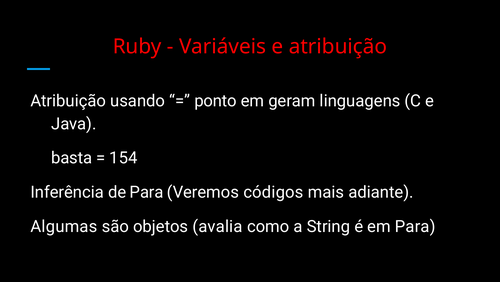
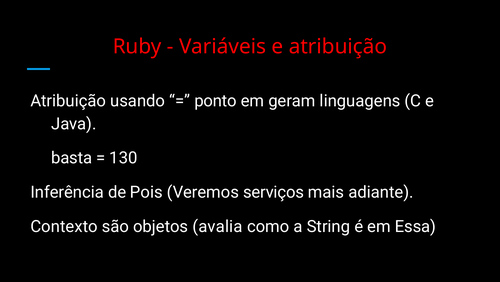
154: 154 -> 130 (123, 158)
de Para: Para -> Pois (146, 192)
códigos: códigos -> serviços (274, 192)
Algumas: Algumas -> Contexto (64, 226)
em Para: Para -> Essa (415, 226)
